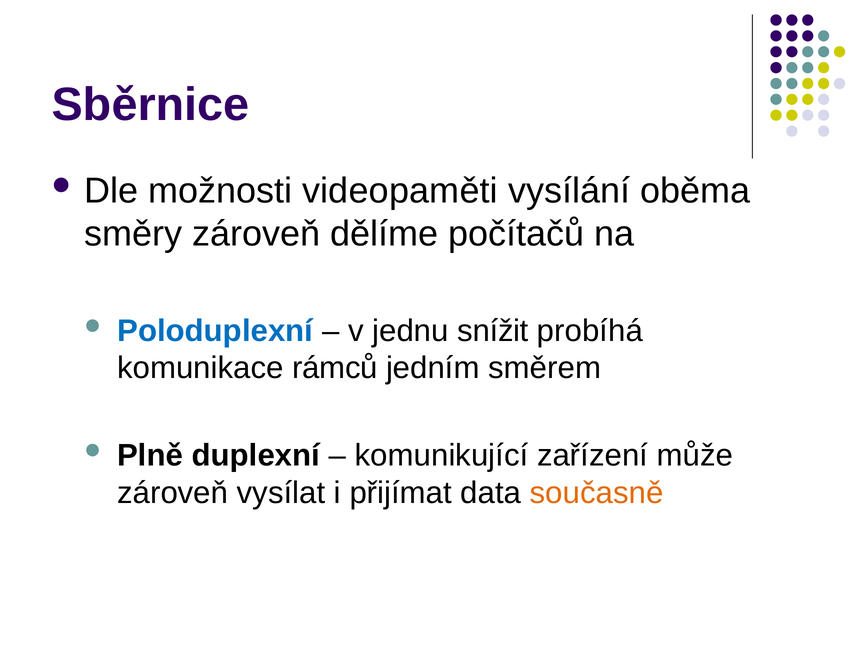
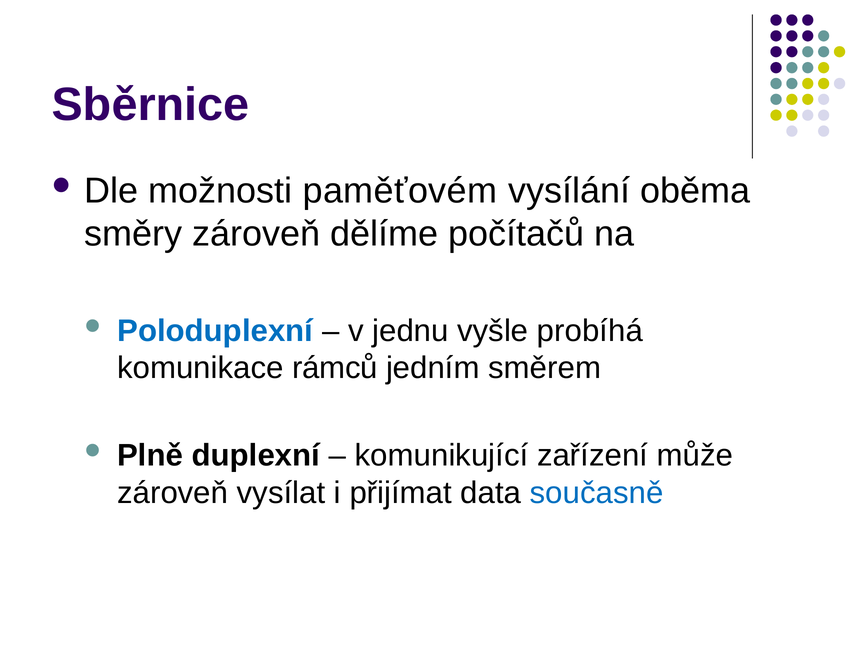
videopaměti: videopaměti -> paměťovém (400, 191)
snížit: snížit -> vyšle (493, 331)
současně colour: orange -> blue (597, 493)
